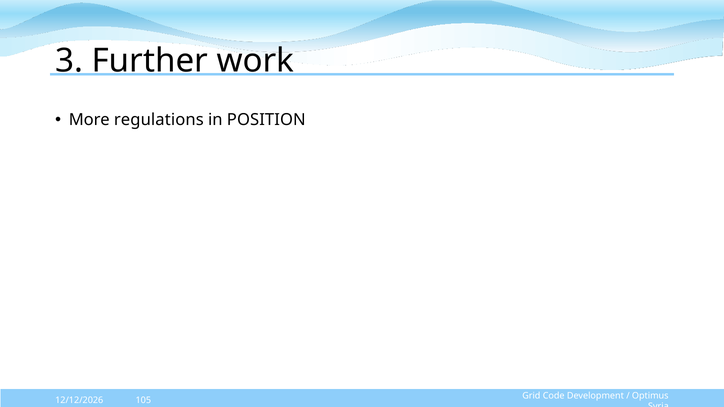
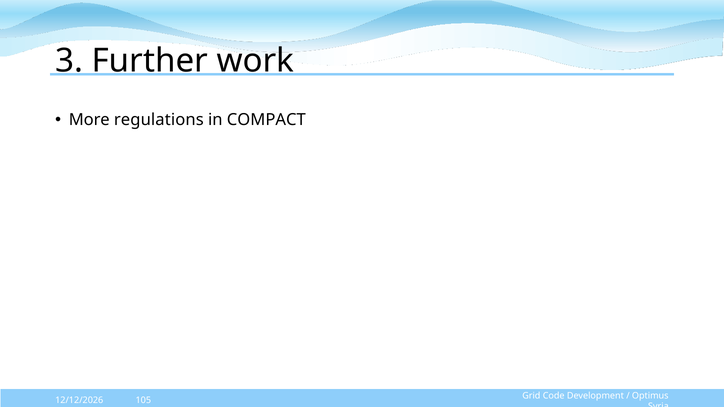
POSITION: POSITION -> COMPACT (266, 120)
